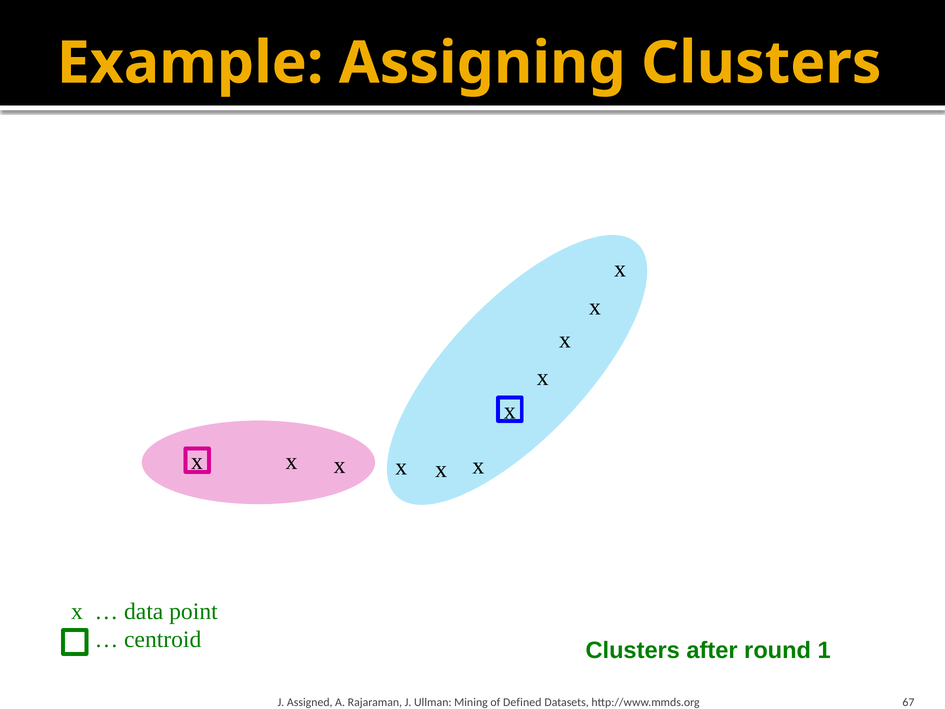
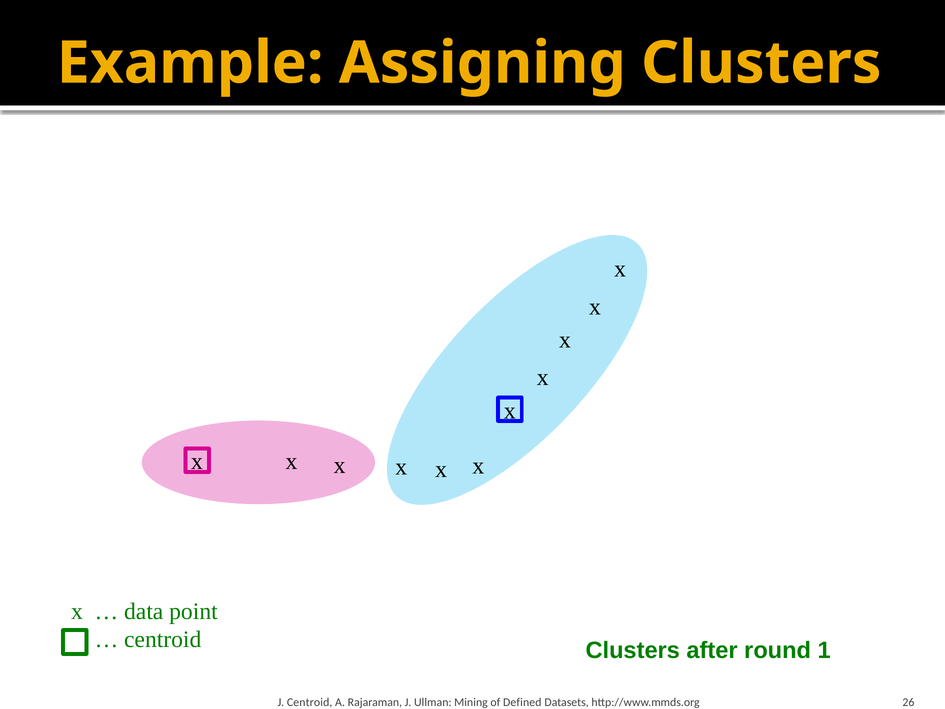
J Assigned: Assigned -> Centroid (310, 702)
67: 67 -> 26 (908, 702)
